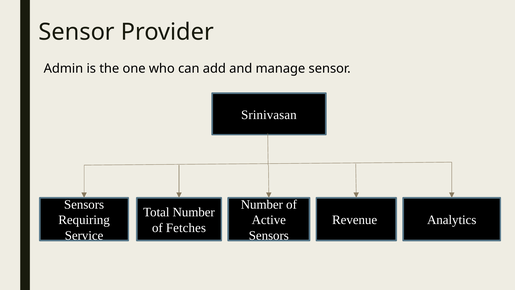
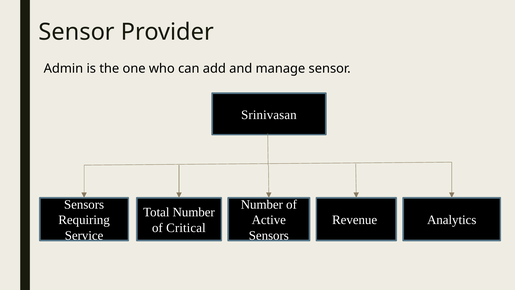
Fetches: Fetches -> Critical (186, 228)
